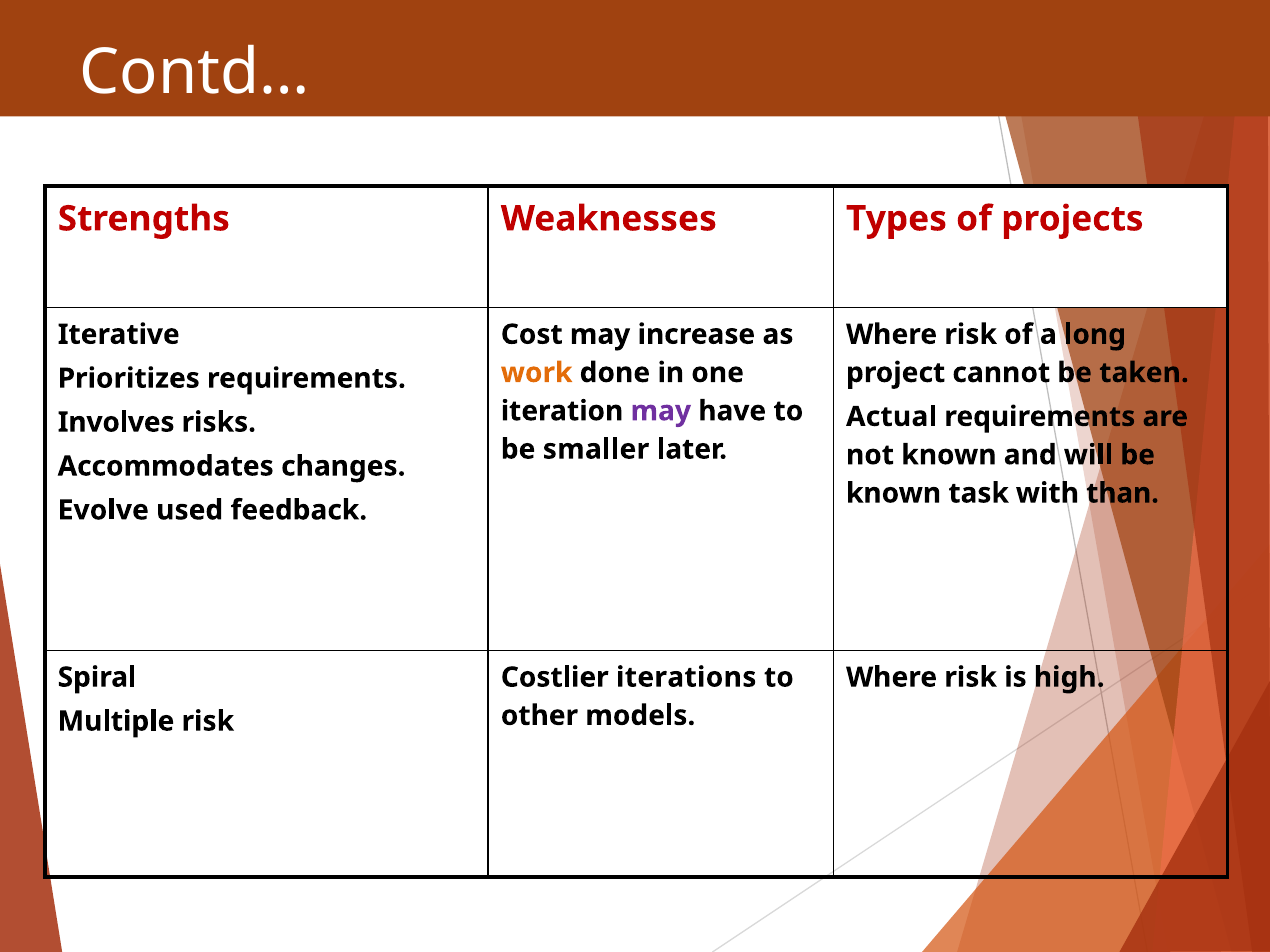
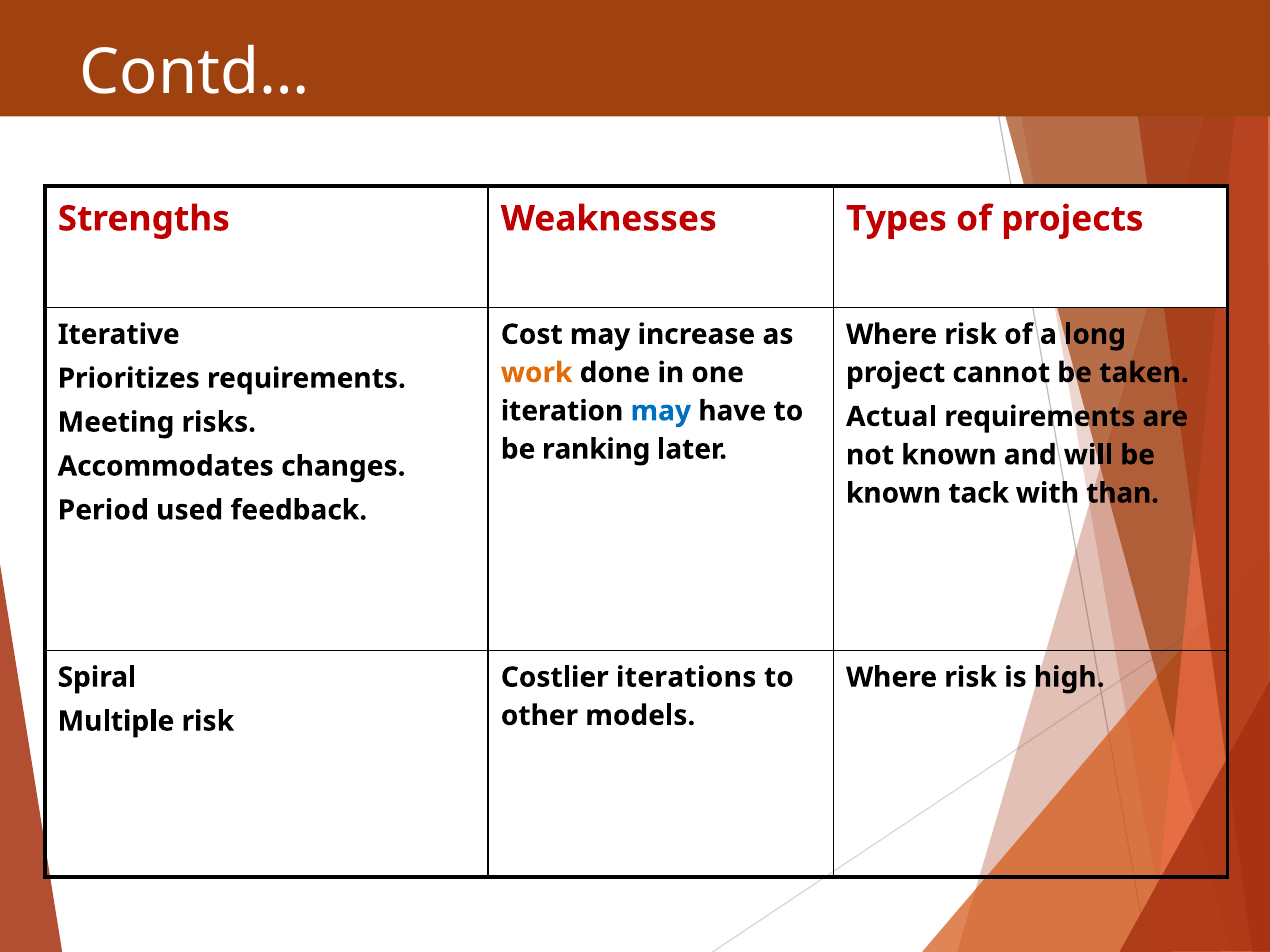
may colour: purple -> blue (661, 411)
Involves: Involves -> Meeting (116, 423)
smaller: smaller -> ranking (596, 450)
task: task -> tack (979, 493)
Evolve: Evolve -> Period (103, 510)
